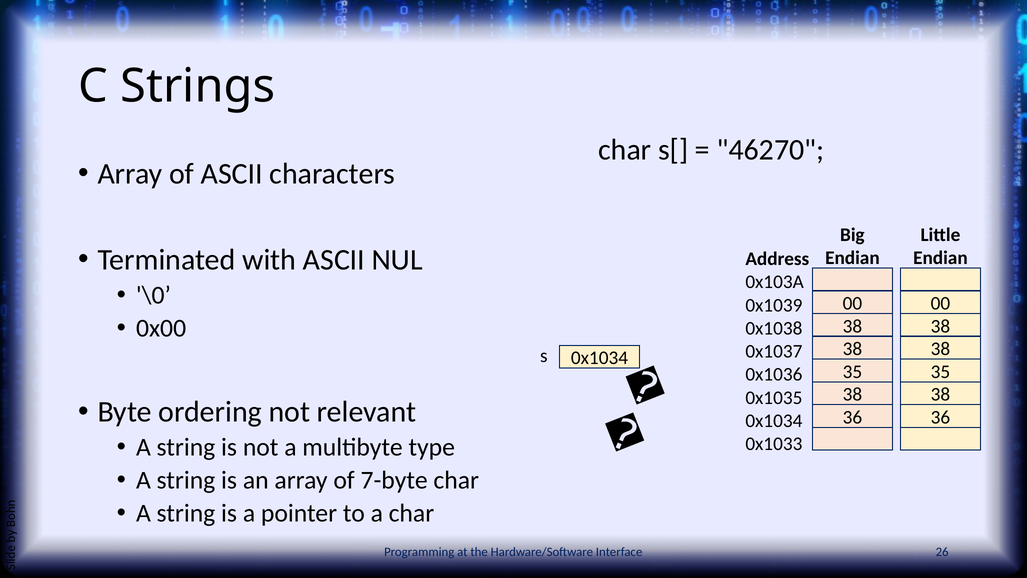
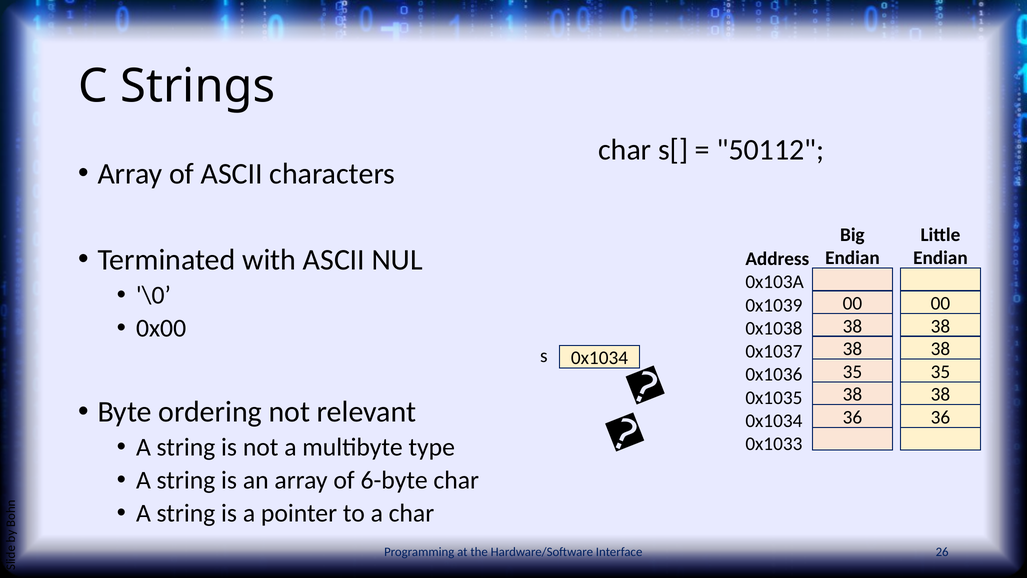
46270: 46270 -> 50112 (770, 150)
7-byte: 7-byte -> 6-byte (394, 480)
